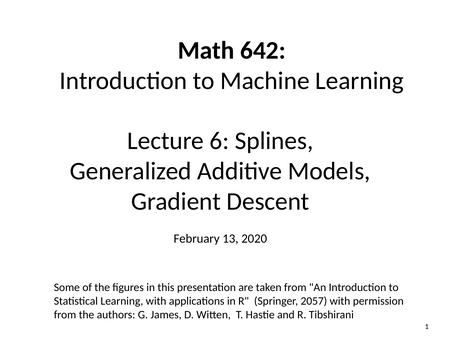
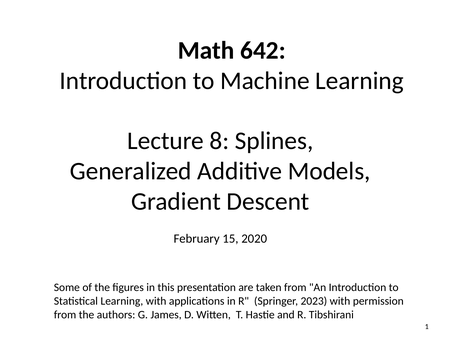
6: 6 -> 8 (219, 141)
13: 13 -> 15 (230, 239)
2057: 2057 -> 2023 (314, 301)
